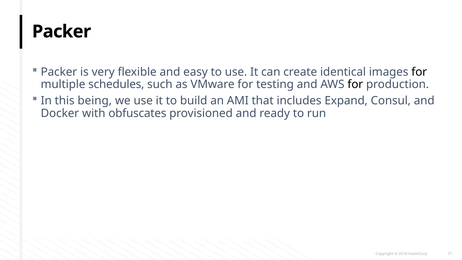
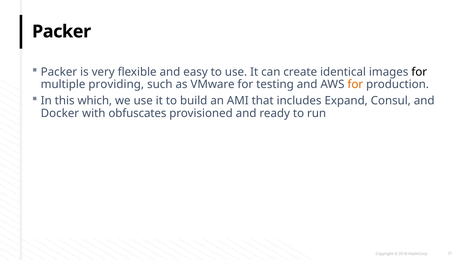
schedules: schedules -> providing (116, 84)
for colour: black -> orange (355, 84)
being: being -> which (95, 101)
